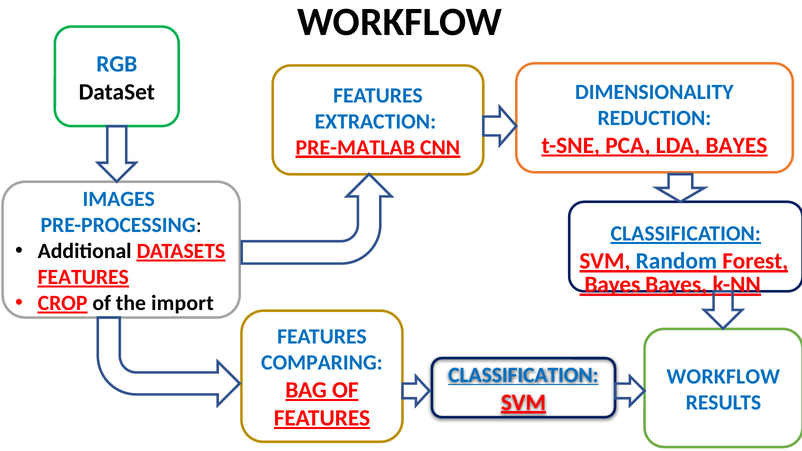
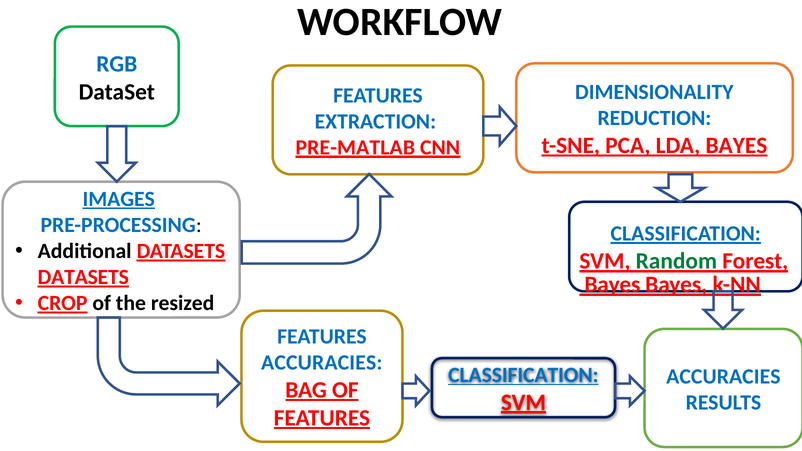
IMAGES underline: none -> present (119, 199)
Random colour: blue -> green (676, 261)
FEATURES: FEATURES -> DATASETS (83, 277)
import: import -> resized (183, 303)
COMPARING: COMPARING -> ACCURACIES (322, 363)
WORKFLOW: WORKFLOW -> ACCURACIES (723, 377)
